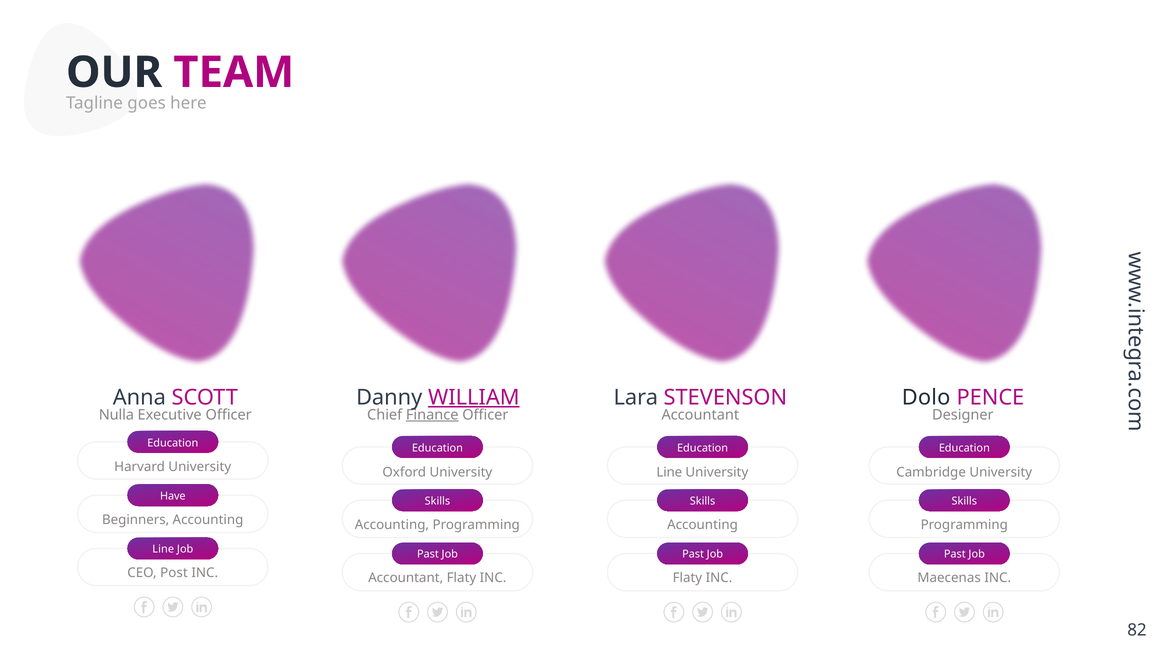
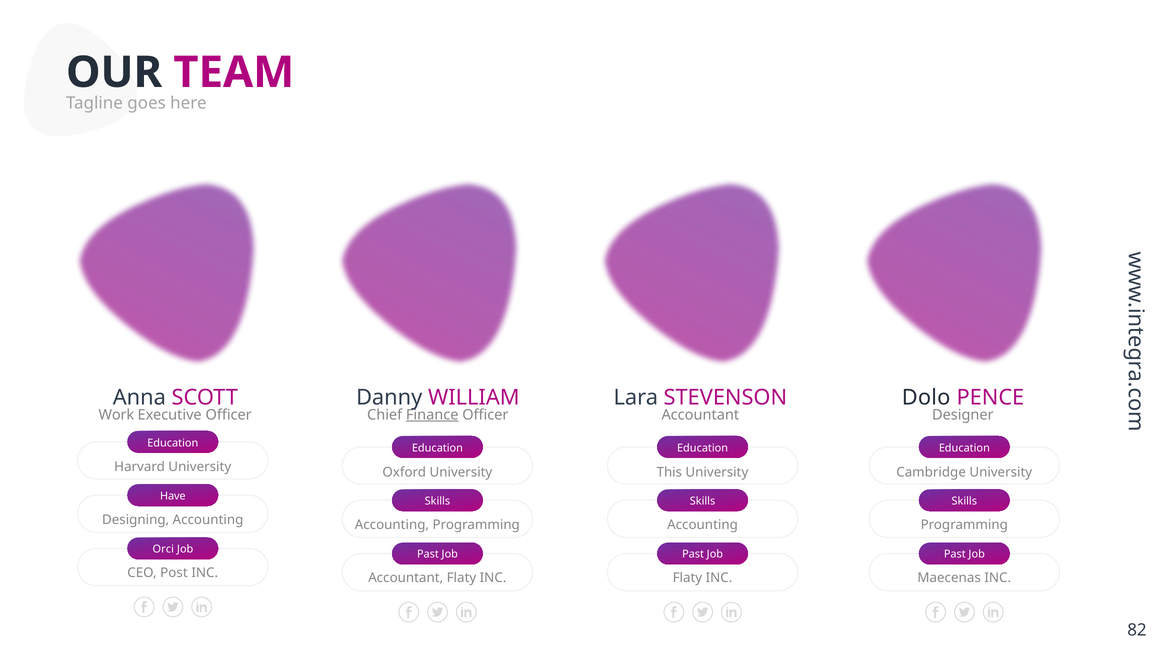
WILLIAM underline: present -> none (474, 397)
Nulla: Nulla -> Work (116, 415)
Line: Line -> This (669, 472)
Beginners: Beginners -> Designing (136, 520)
Line: Line -> Orci (163, 549)
